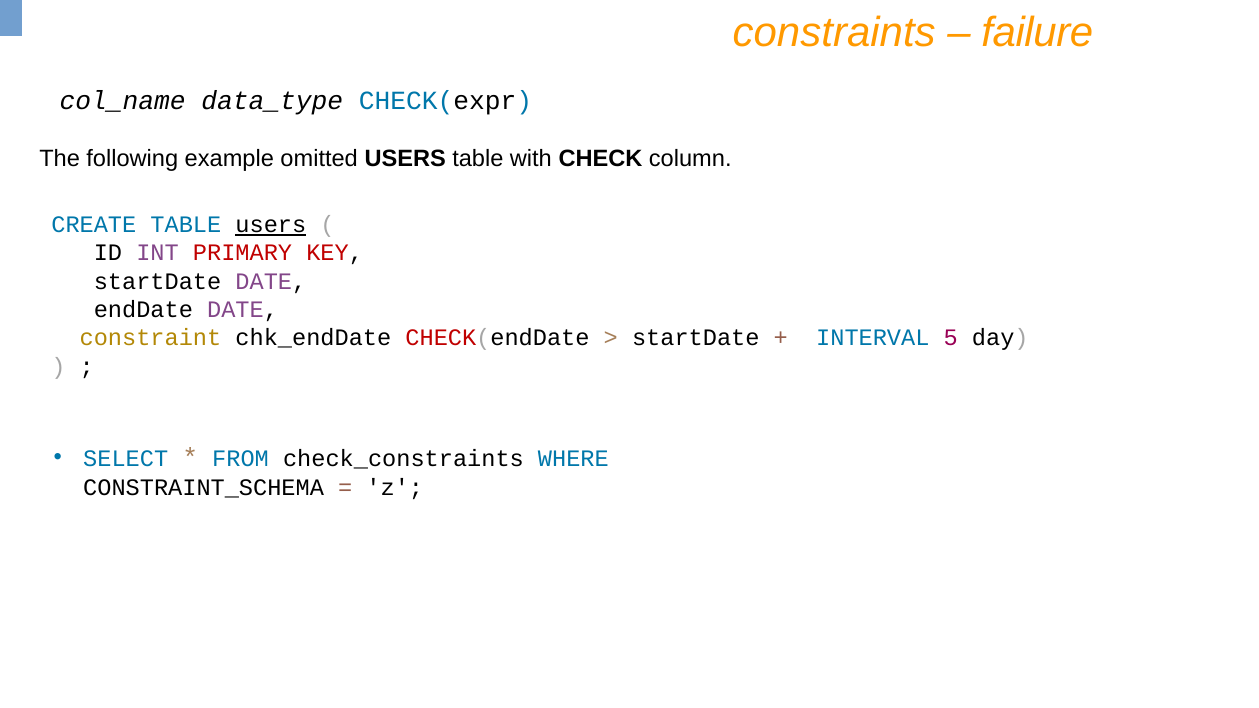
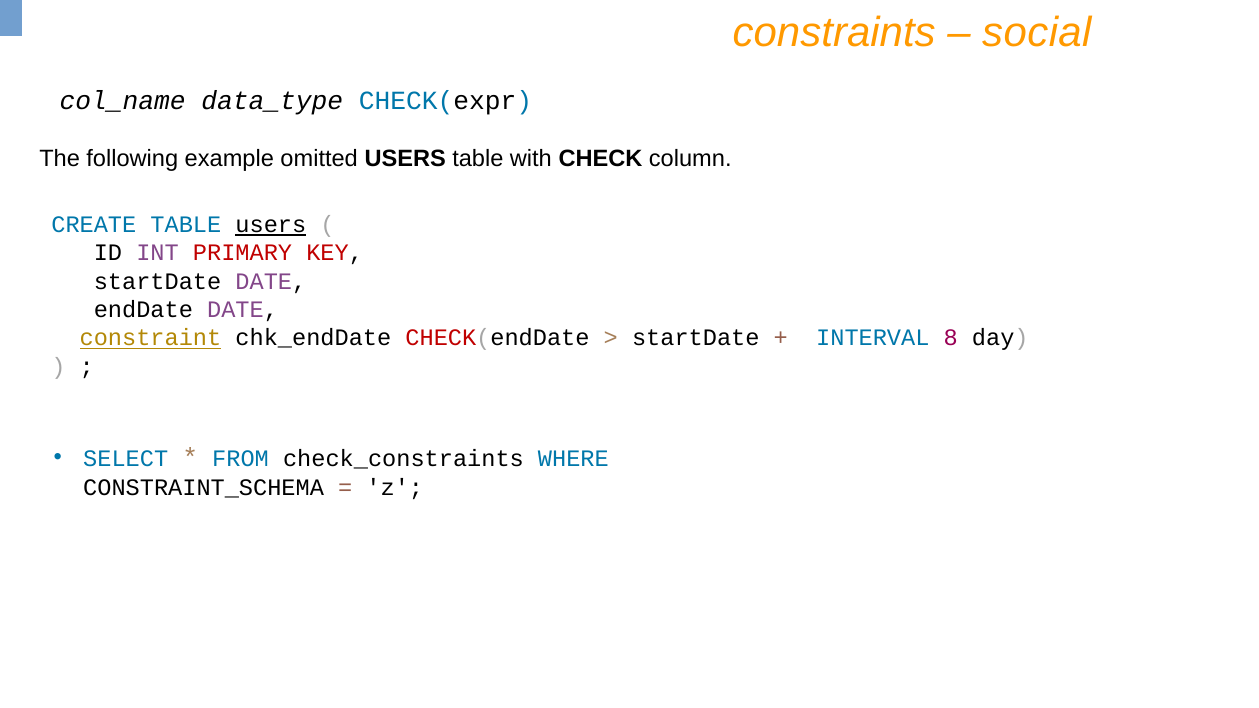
failure: failure -> social (1037, 33)
constraint underline: none -> present (150, 338)
5: 5 -> 8 (951, 338)
